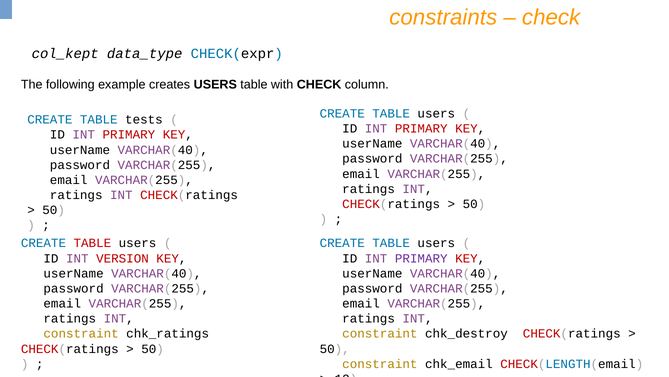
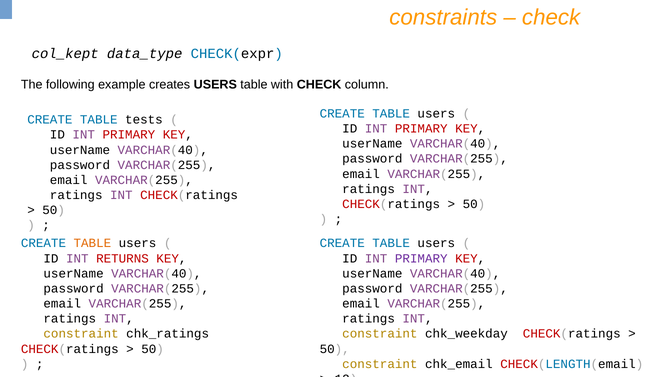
TABLE colour: red -> orange (92, 243)
VERSION: VERSION -> RETURNS (122, 258)
chk_destroy: chk_destroy -> chk_weekday (466, 333)
